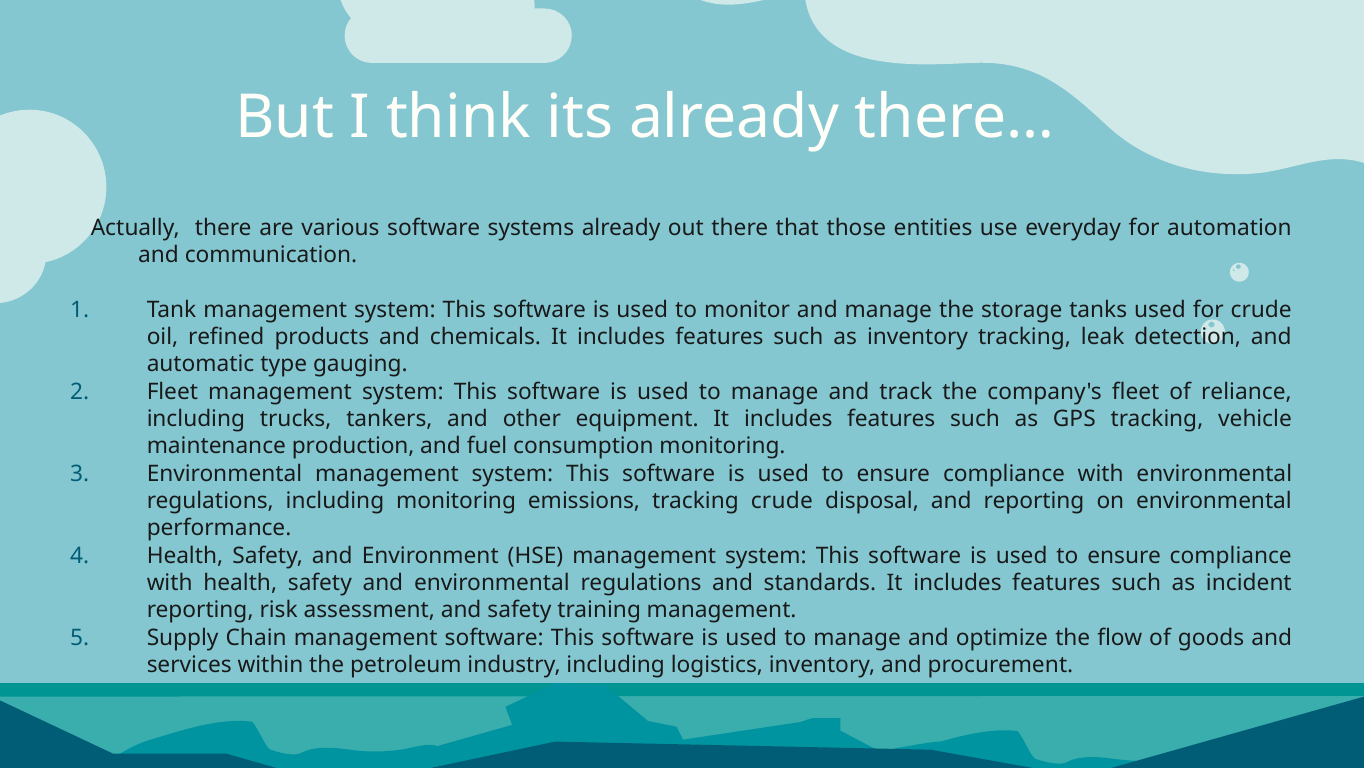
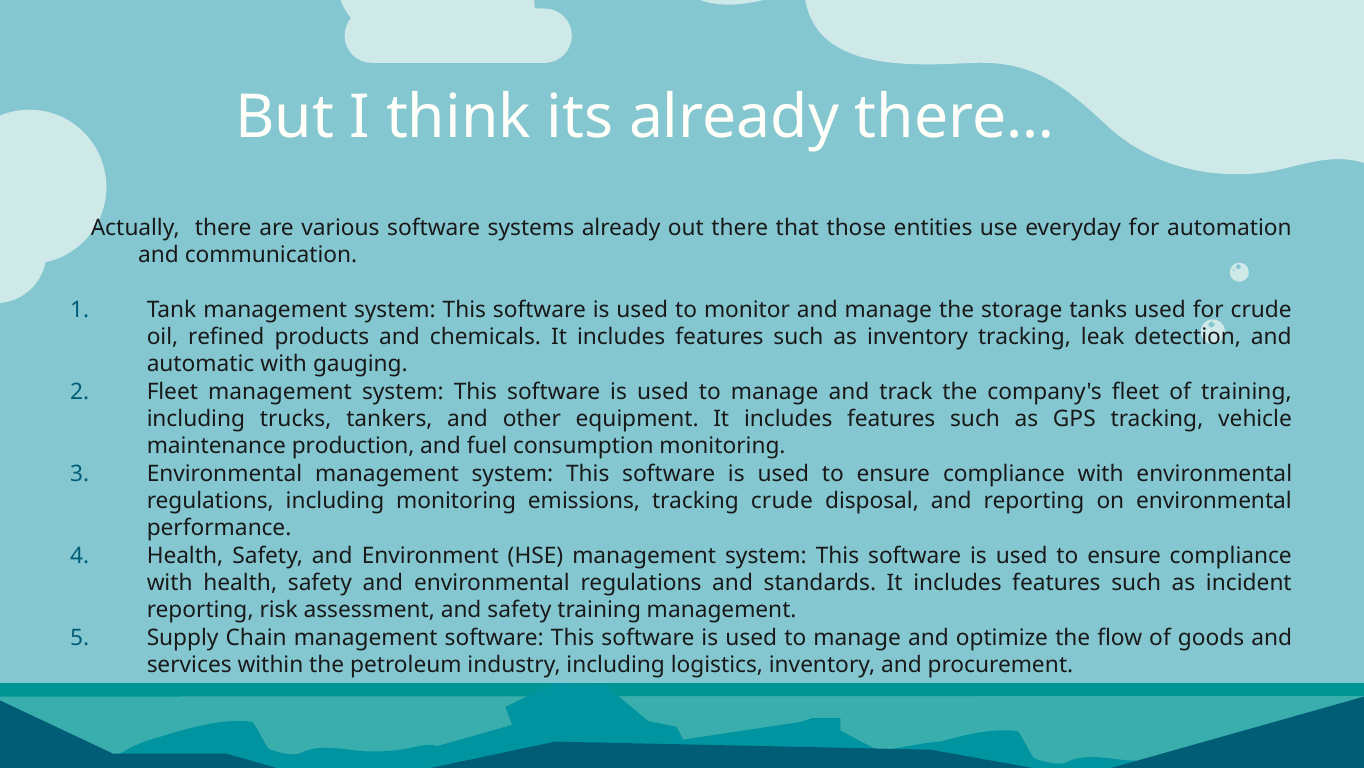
automatic type: type -> with (284, 364)
of reliance: reliance -> training (1246, 391)
